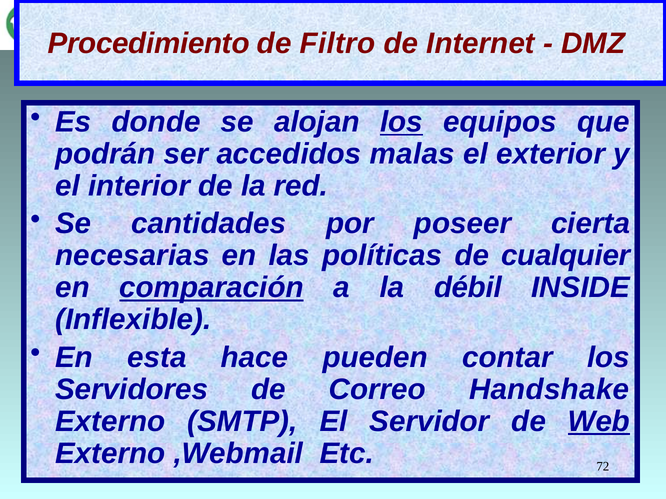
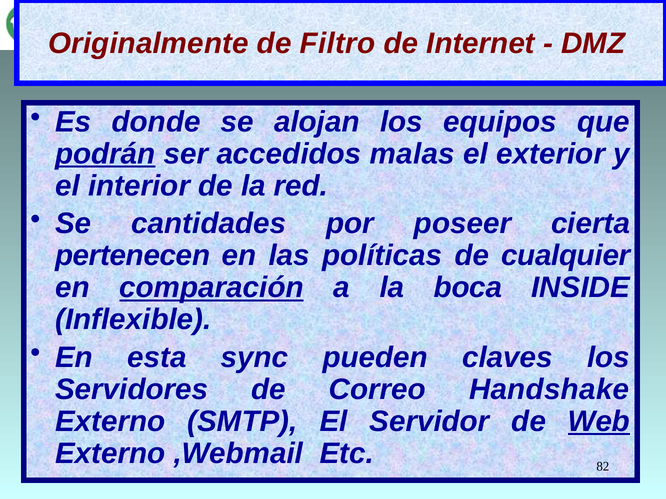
Procedimiento: Procedimiento -> Originalmente (148, 44)
los underline: present -> none (401, 122)
podrán underline: none -> present (105, 154)
necesarias: necesarias -> pertenecen (133, 256)
débil: débil -> boca (468, 288)
hace: hace -> sync (255, 358)
contar: contar -> claves (508, 358)
72: 72 -> 82 (603, 467)
